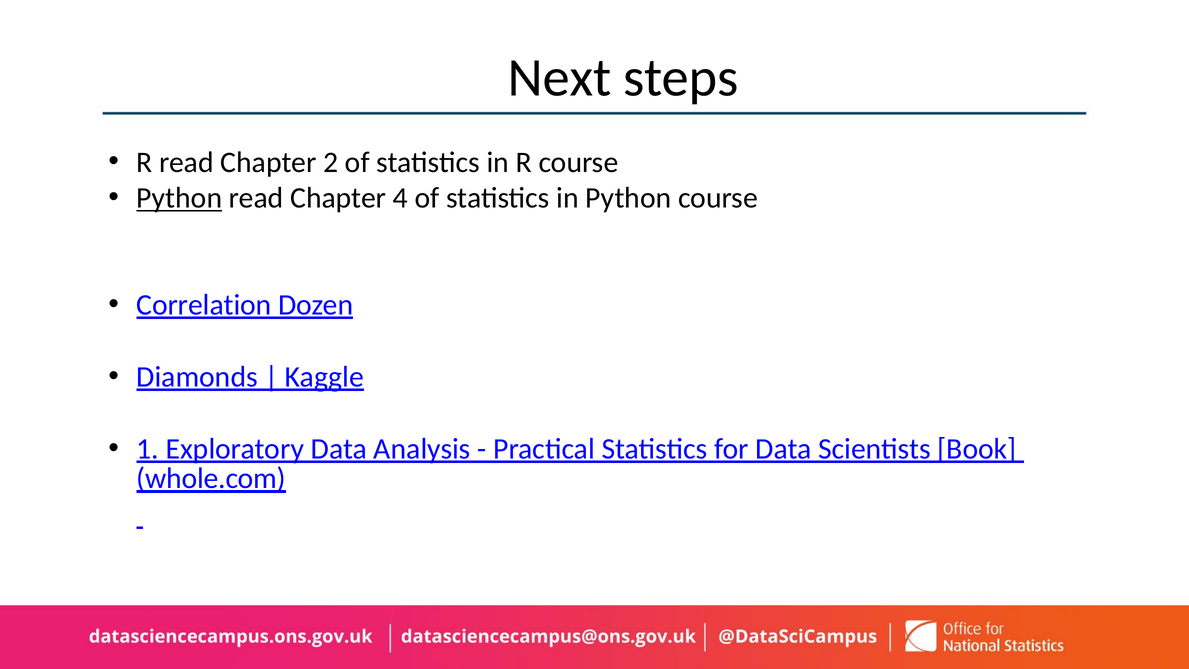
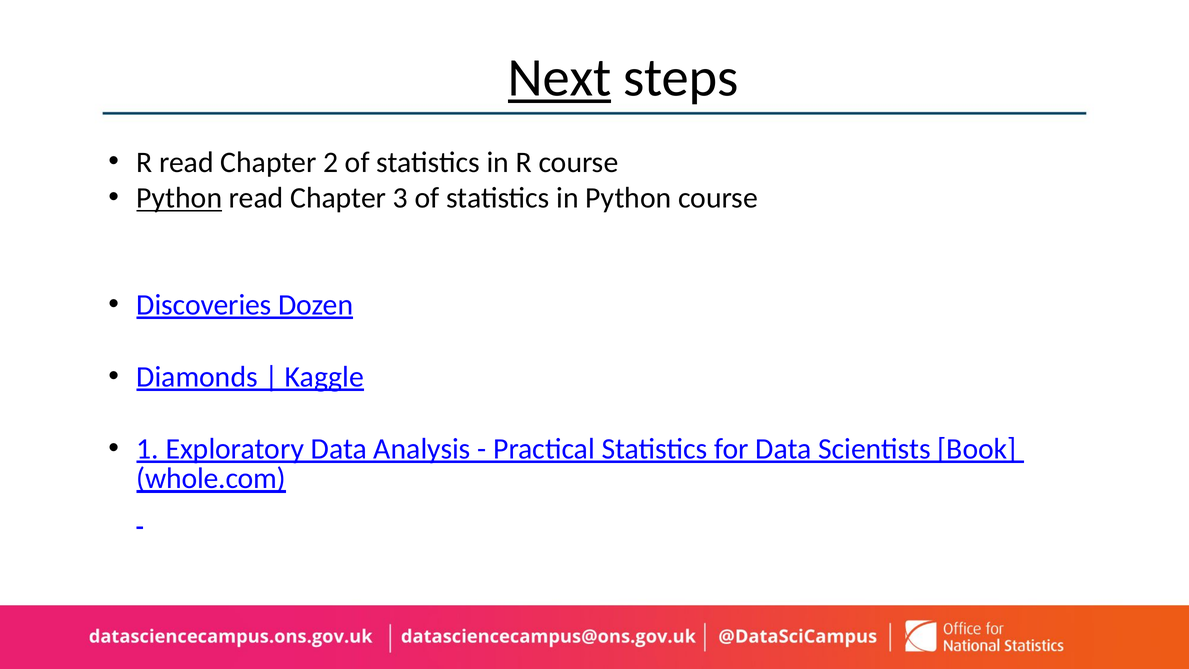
Next underline: none -> present (560, 78)
4: 4 -> 3 (400, 198)
Correlation: Correlation -> Discoveries (204, 305)
